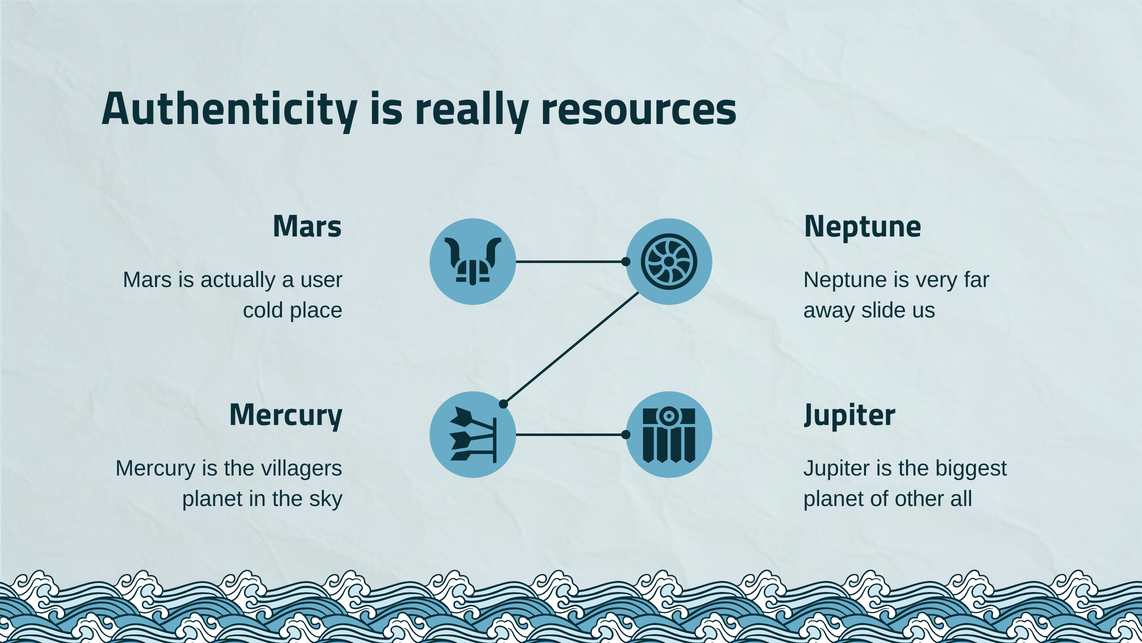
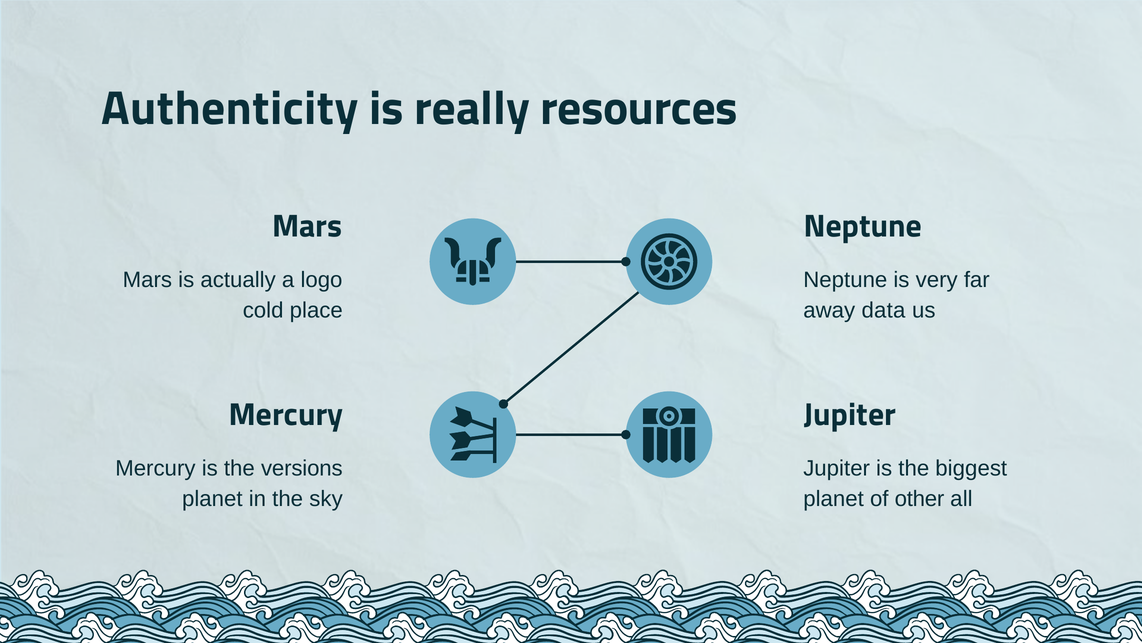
user: user -> logo (321, 280)
slide: slide -> data (883, 310)
villagers: villagers -> versions (302, 468)
